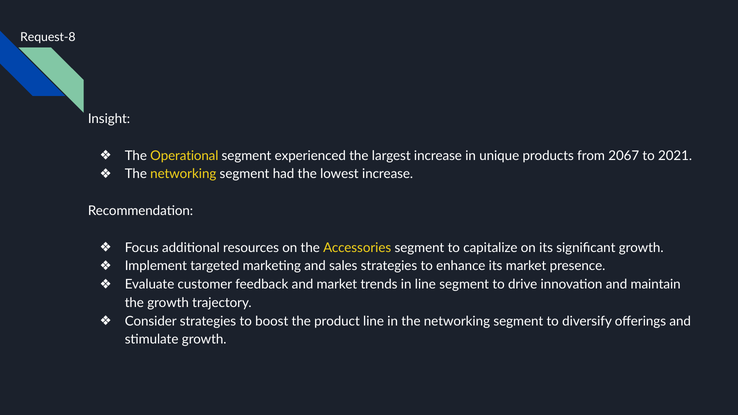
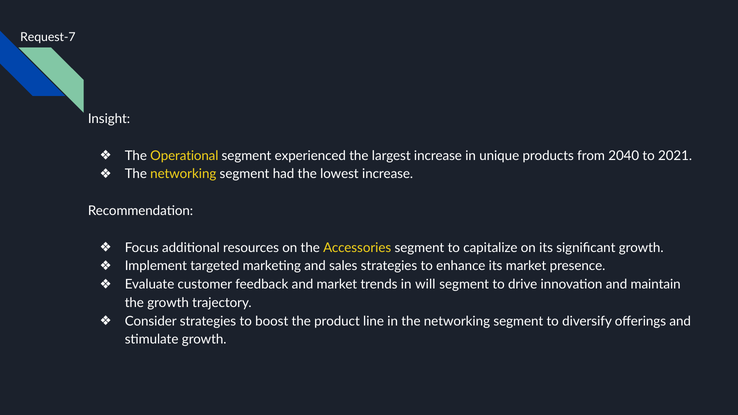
Request-8: Request-8 -> Request-7 (48, 37)
2067: 2067 -> 2040 (624, 156)
in line: line -> will (425, 284)
